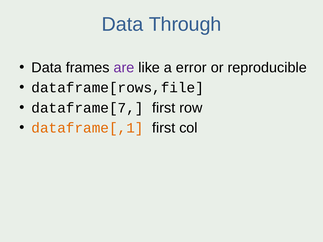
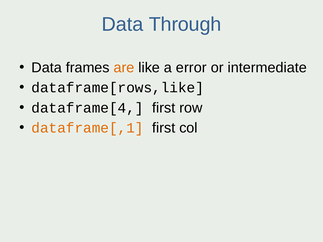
are colour: purple -> orange (124, 68)
reproducible: reproducible -> intermediate (267, 68)
dataframe[rows,file: dataframe[rows,file -> dataframe[rows,like (118, 88)
dataframe[7: dataframe[7 -> dataframe[4 (87, 108)
